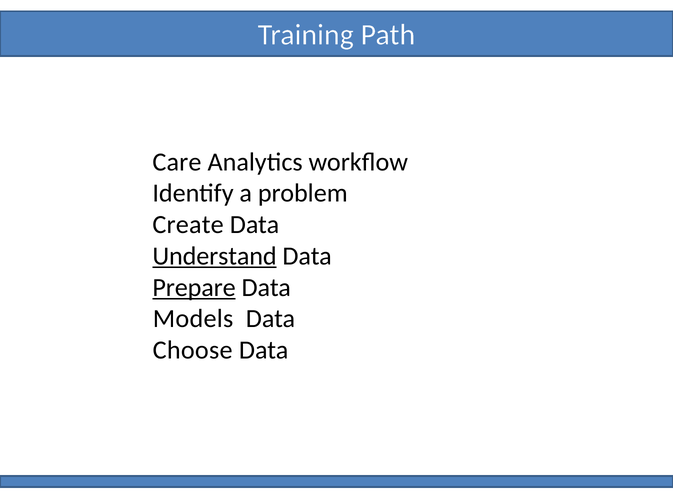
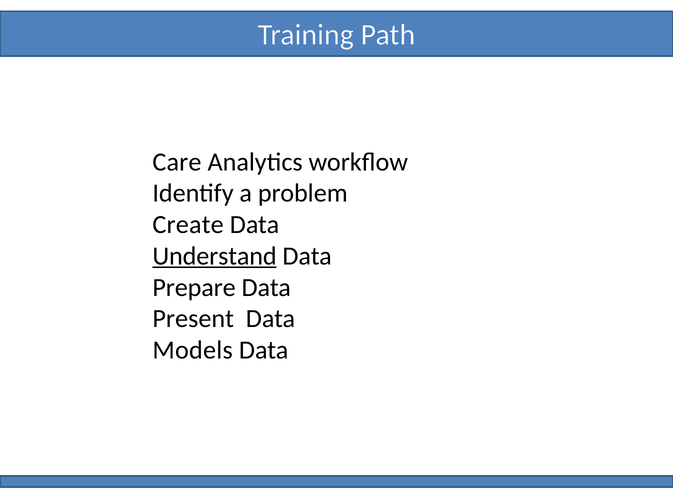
Prepare underline: present -> none (194, 288)
Models: Models -> Present (193, 319)
Choose: Choose -> Models (193, 351)
